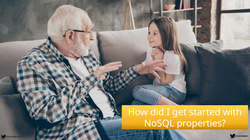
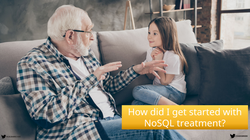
properties: properties -> treatment (201, 124)
